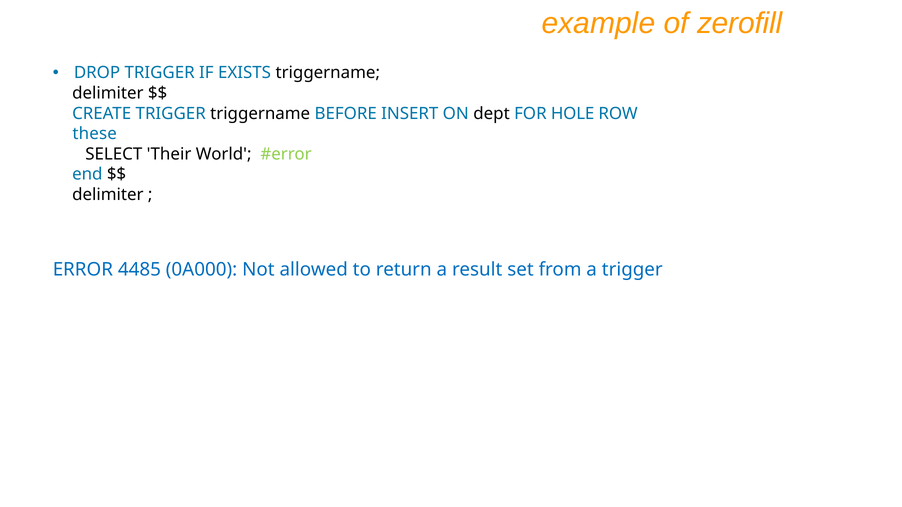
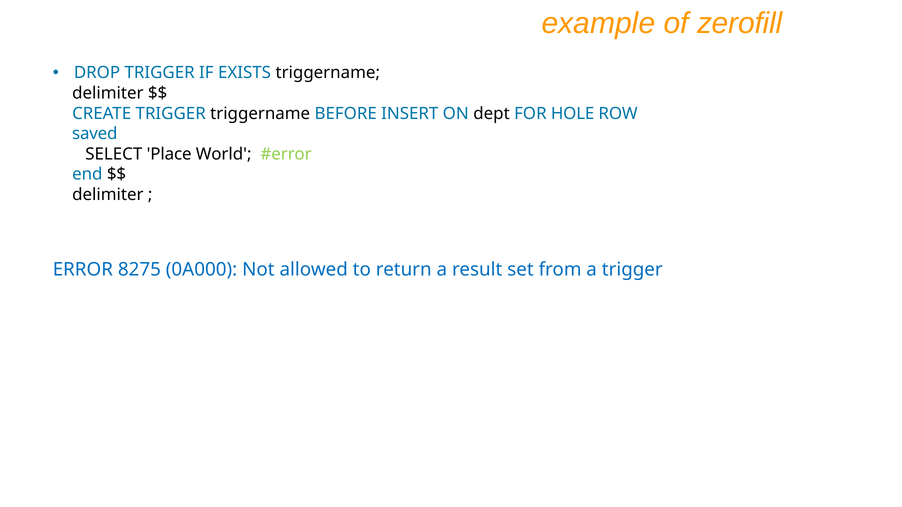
these: these -> saved (95, 134)
Their: Their -> Place (169, 154)
4485: 4485 -> 8275 (139, 270)
